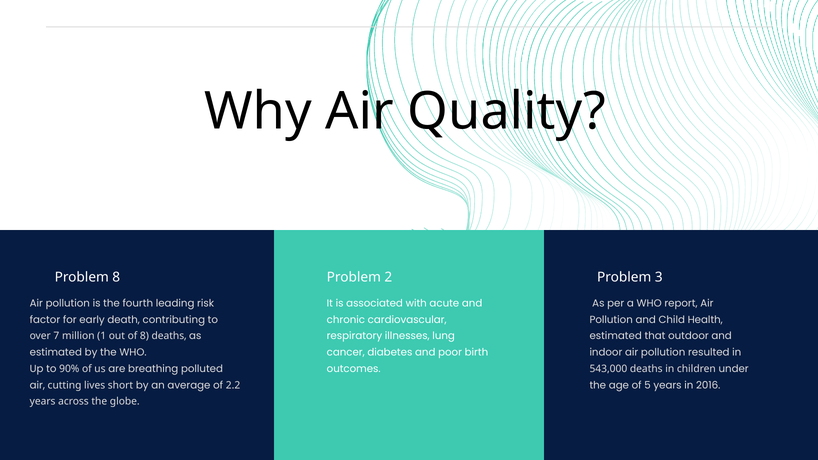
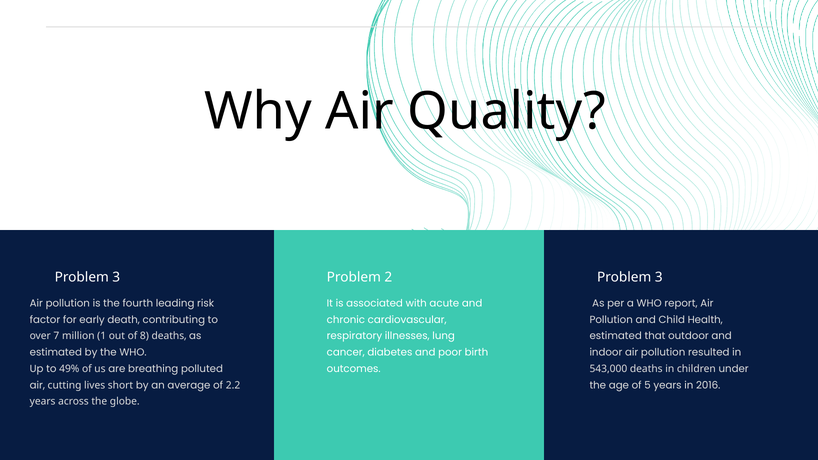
8: 8 -> 3 (116, 277)
90%: 90% -> 49% (69, 369)
